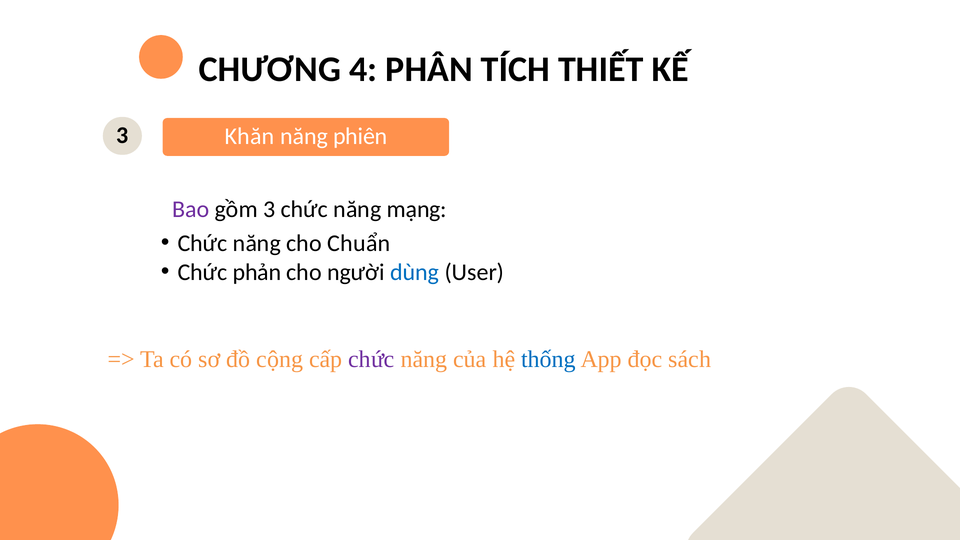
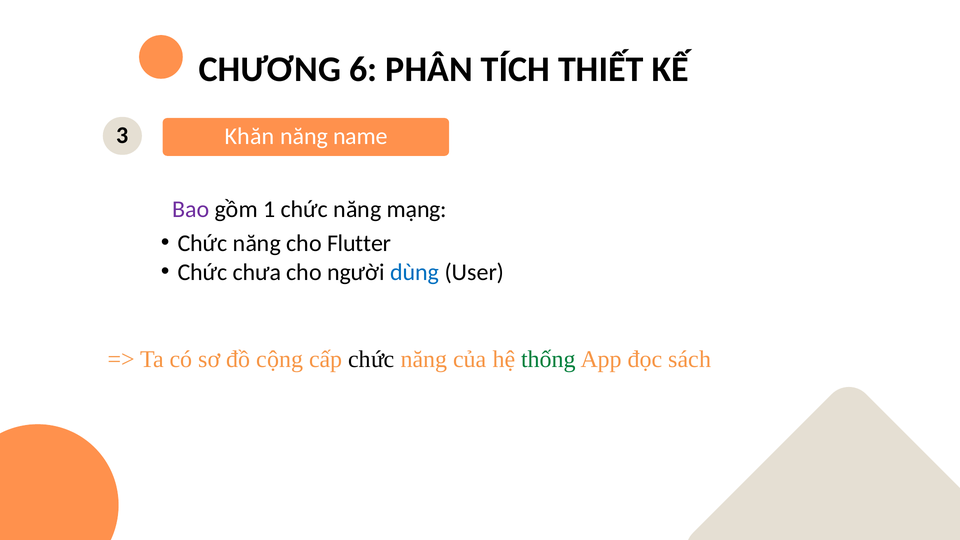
4: 4 -> 6 (363, 69)
phiên: phiên -> name (360, 136)
gồm 3: 3 -> 1 (269, 209)
Chuẩn: Chuẩn -> Flutter (359, 243)
phản: phản -> chưa (257, 272)
chức colour: purple -> black (371, 359)
thống colour: blue -> green (549, 359)
